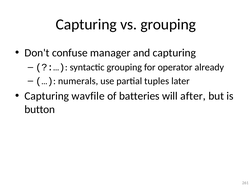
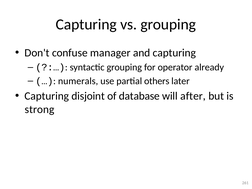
tuples: tuples -> others (157, 81)
wavfile: wavfile -> disjoint (88, 96)
batteries: batteries -> database (139, 96)
button: button -> strong (40, 109)
